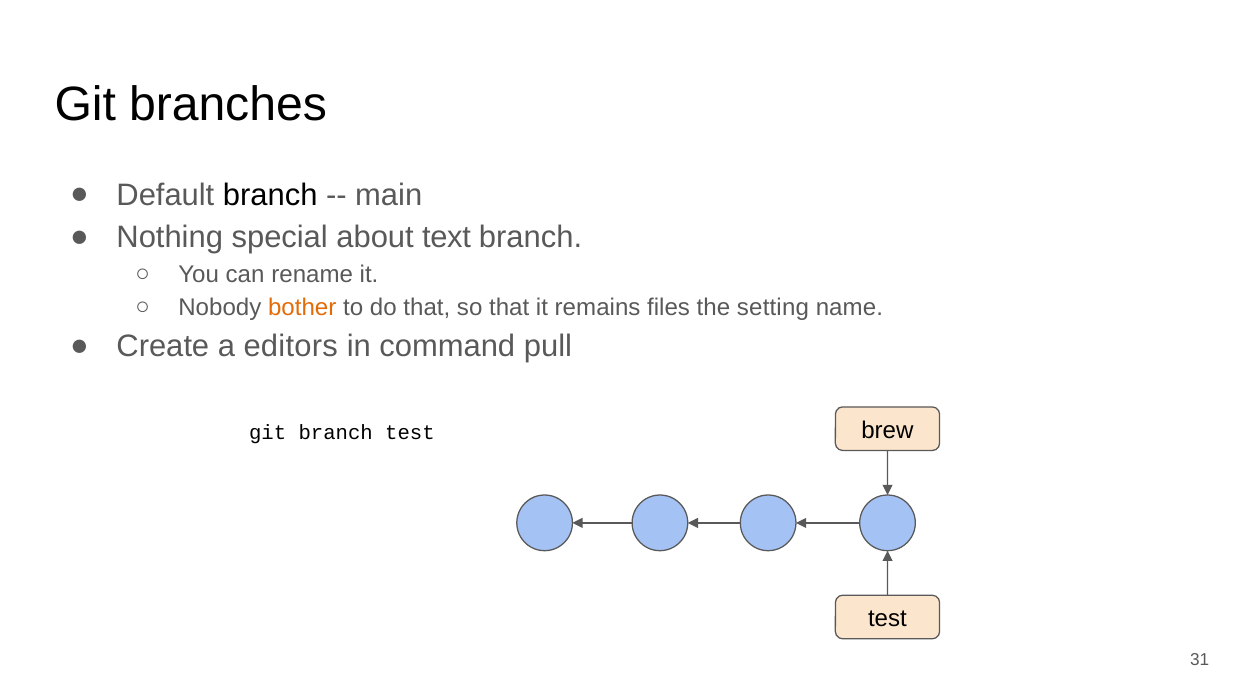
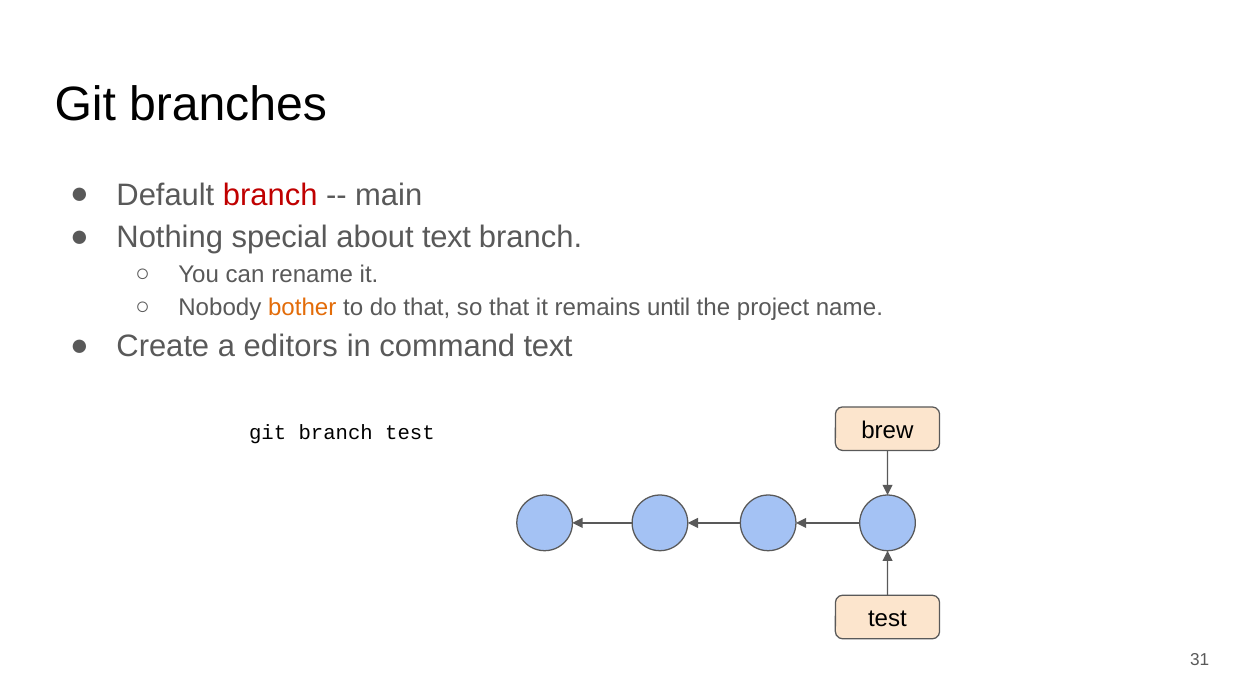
branch colour: black -> red (270, 195)
files: files -> until (669, 307)
setting: setting -> project (773, 307)
command pull: pull -> text (548, 346)
